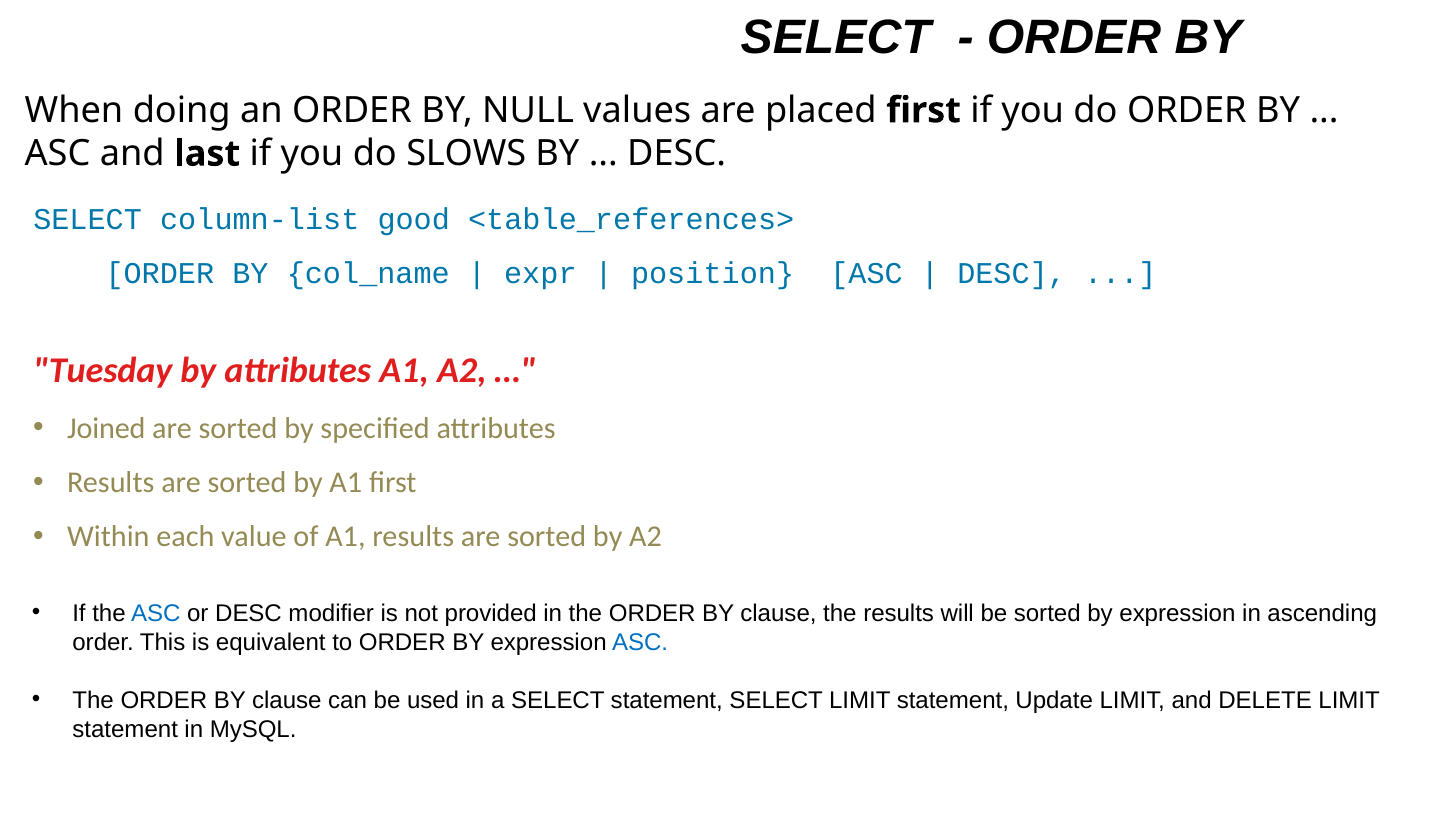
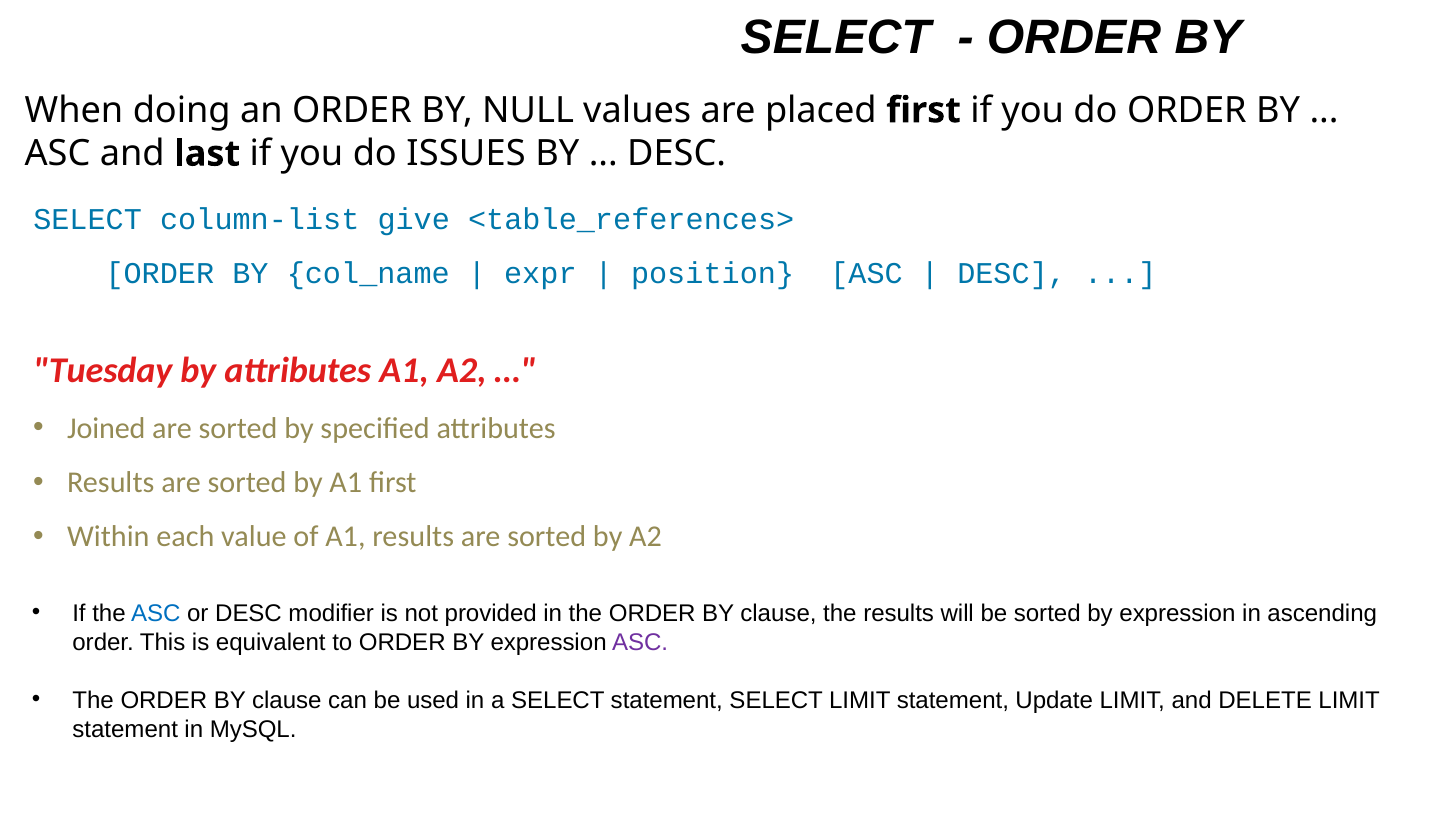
SLOWS: SLOWS -> ISSUES (466, 154)
good: good -> give (414, 219)
ASC colour: blue -> purple (640, 642)
